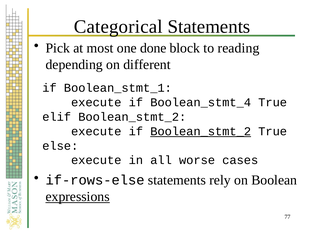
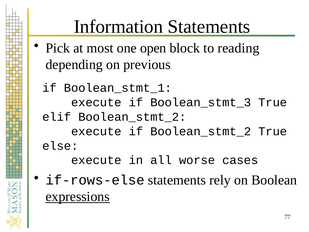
Categorical: Categorical -> Information (118, 27)
done: done -> open (153, 48)
different: different -> previous (147, 65)
Boolean_stmt_4: Boolean_stmt_4 -> Boolean_stmt_3 (201, 102)
Boolean_stmt_2 underline: present -> none (201, 131)
